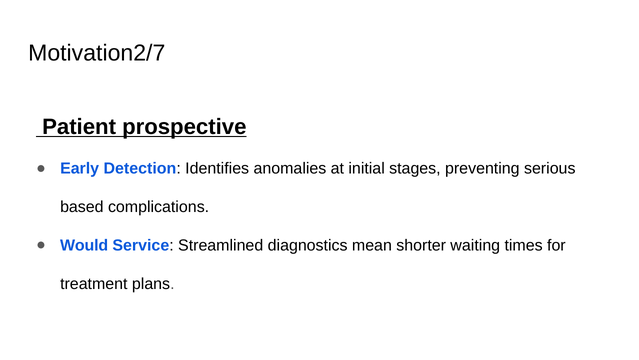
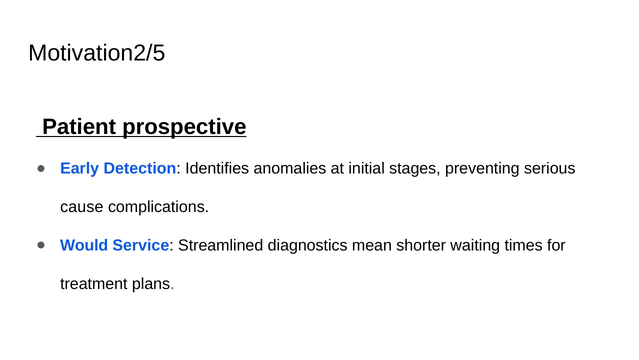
Motivation2/7: Motivation2/7 -> Motivation2/5 (97, 53)
based: based -> cause (82, 207)
